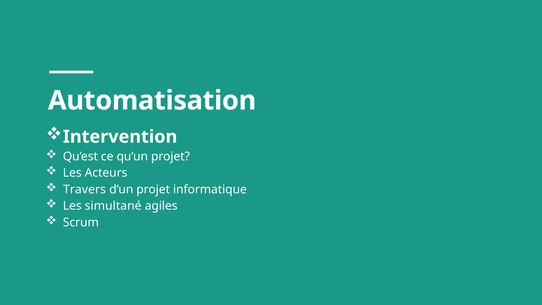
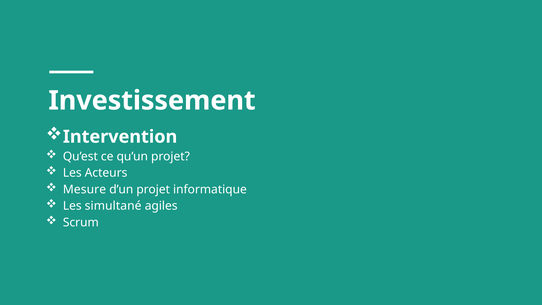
Automatisation: Automatisation -> Investissement (152, 101)
Travers: Travers -> Mesure (84, 189)
